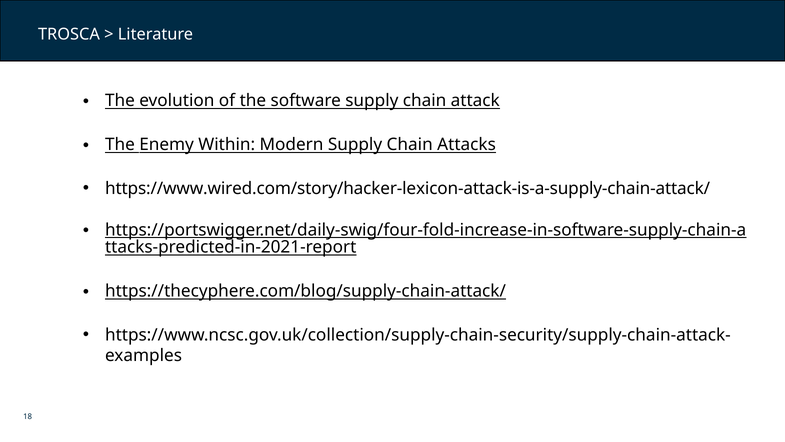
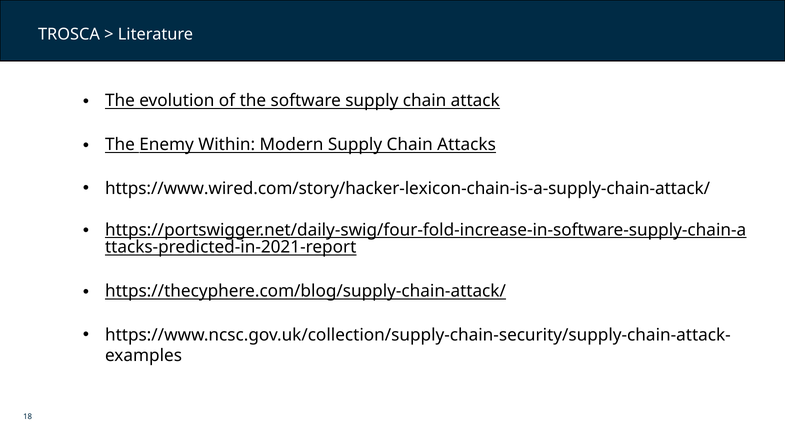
https://www.wired.com/story/hacker-lexicon-attack-is-a-supply-chain-attack/: https://www.wired.com/story/hacker-lexicon-attack-is-a-supply-chain-attack/ -> https://www.wired.com/story/hacker-lexicon-chain-is-a-supply-chain-attack/ (408, 188)
